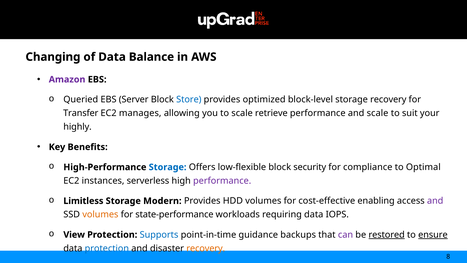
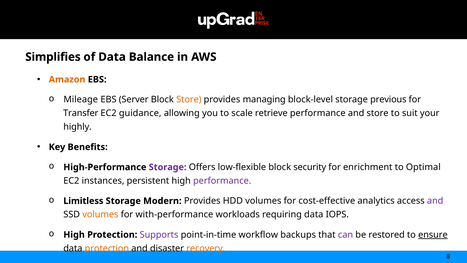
Changing: Changing -> Simplifies (53, 57)
Amazon colour: purple -> orange (67, 79)
Queried: Queried -> Mileage (81, 100)
Store colour: blue -> orange (189, 100)
optimized: optimized -> managing (264, 100)
storage recovery: recovery -> previous (388, 100)
manages: manages -> guidance (140, 113)
and scale: scale -> store (378, 113)
Storage colour: blue -> purple (168, 167)
compliance: compliance -> enrichment (368, 167)
serverless: serverless -> persistent (148, 181)
enabling: enabling -> analytics (376, 201)
state-performance: state-performance -> with-performance (174, 214)
View: View -> High (74, 234)
Supports colour: blue -> purple (159, 234)
guidance: guidance -> workflow (258, 234)
restored underline: present -> none (387, 234)
protection colour: blue -> orange (107, 248)
